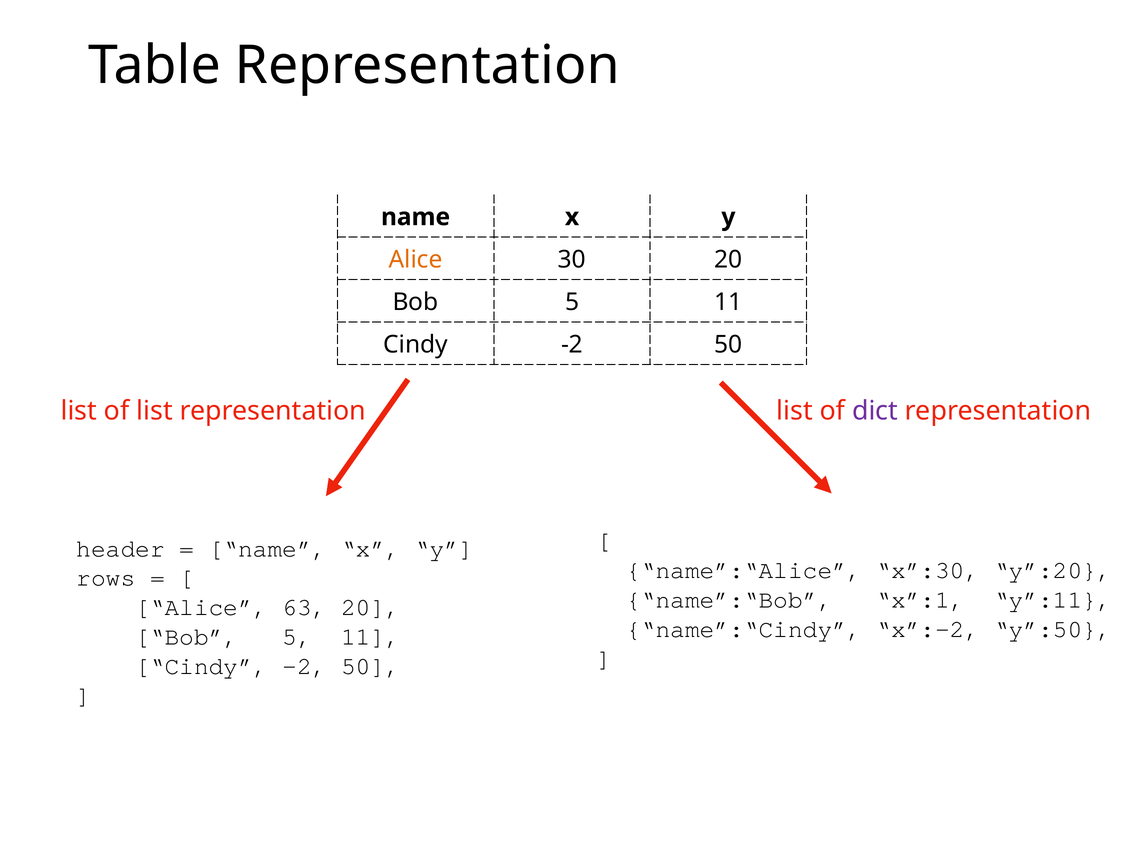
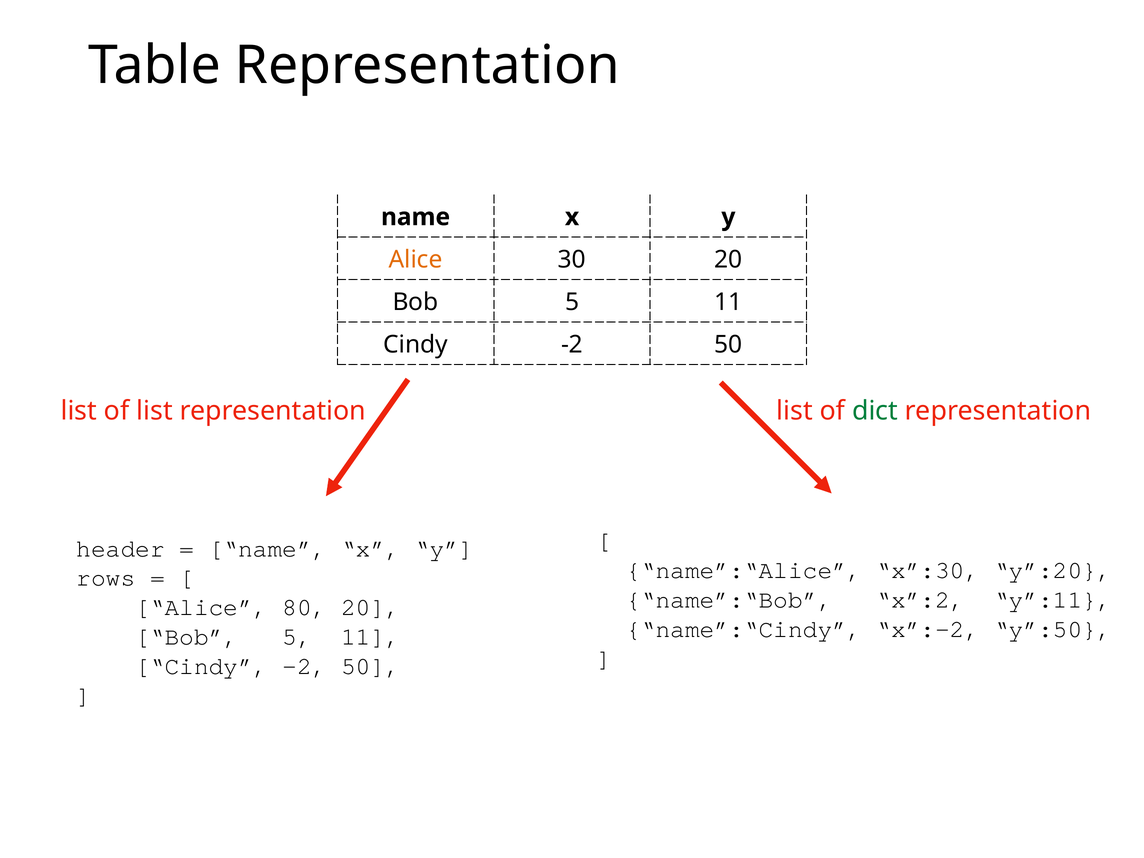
dict colour: purple -> green (875, 411)
x”:1: x”:1 -> x”:2 (920, 600)
63: 63 -> 80 (304, 607)
